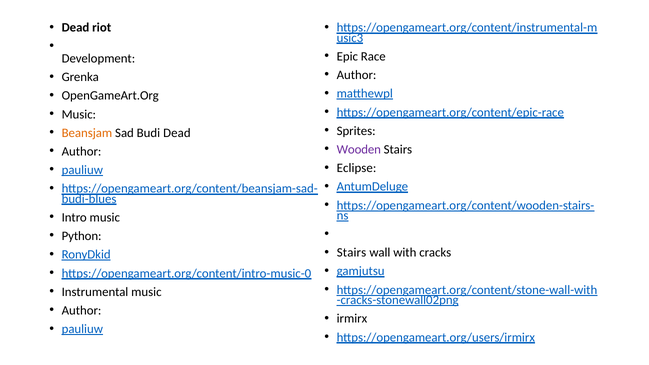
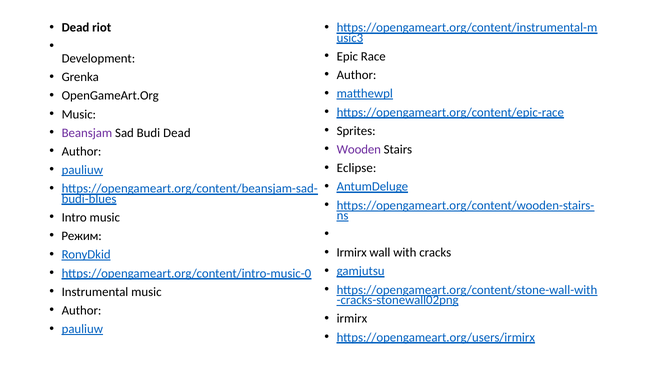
Beansjam colour: orange -> purple (87, 133)
Python: Python -> Режим (82, 236)
Stairs: Stairs -> Irmirx (352, 253)
